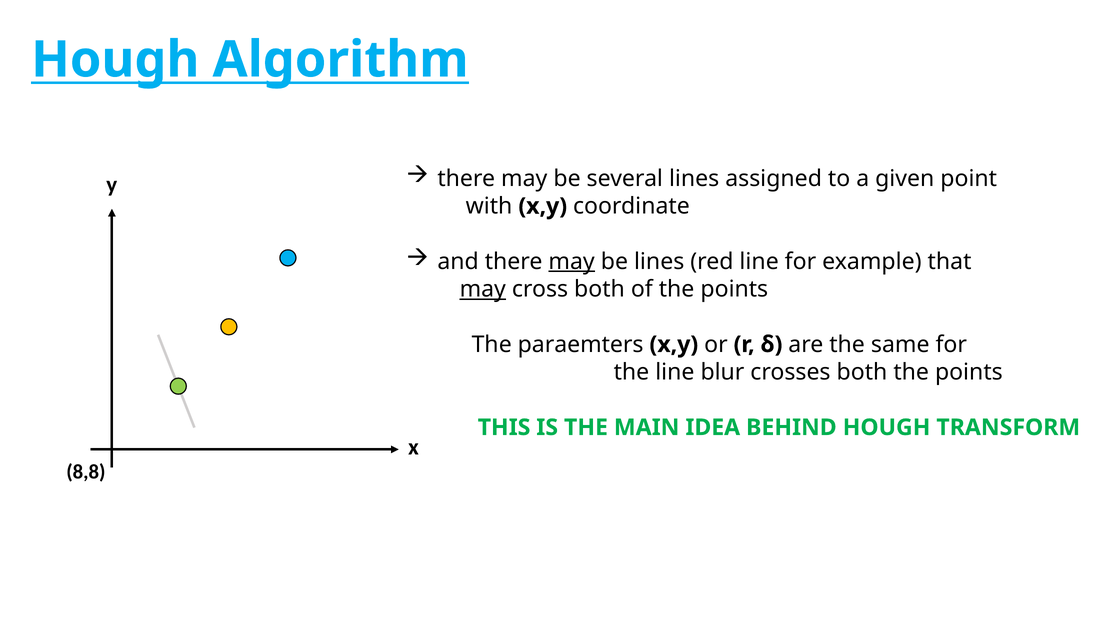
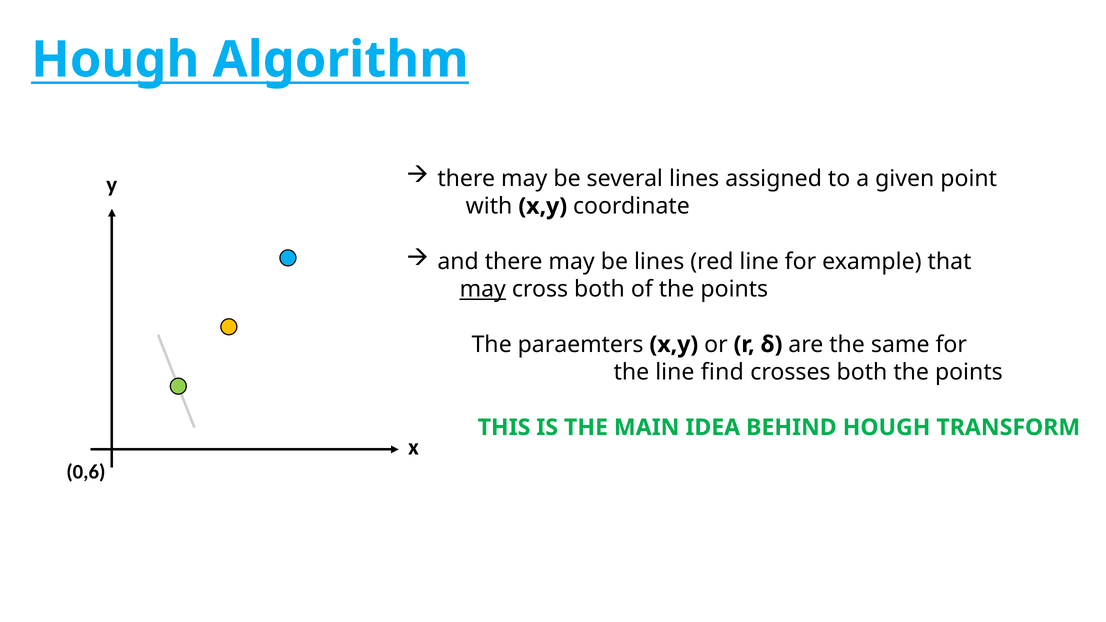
may underline: present -> none (572, 262)
blur: blur -> find (722, 372)
8,8: 8,8 -> 0,6 (86, 472)
